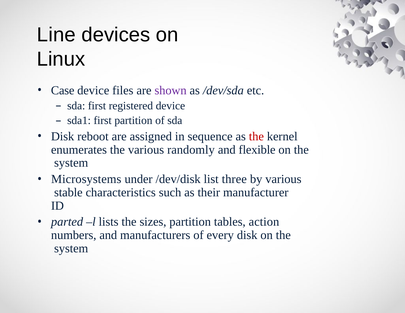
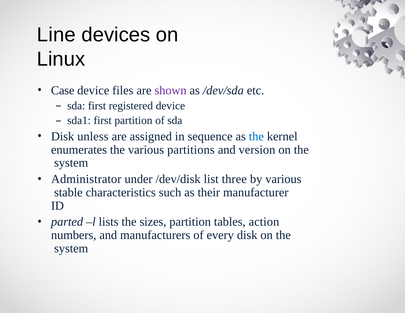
reboot: reboot -> unless (93, 136)
the colour: red -> blue (256, 136)
randomly: randomly -> partitions (191, 150)
flexible: flexible -> version (257, 150)
Microsystems: Microsystems -> Administrator (86, 179)
